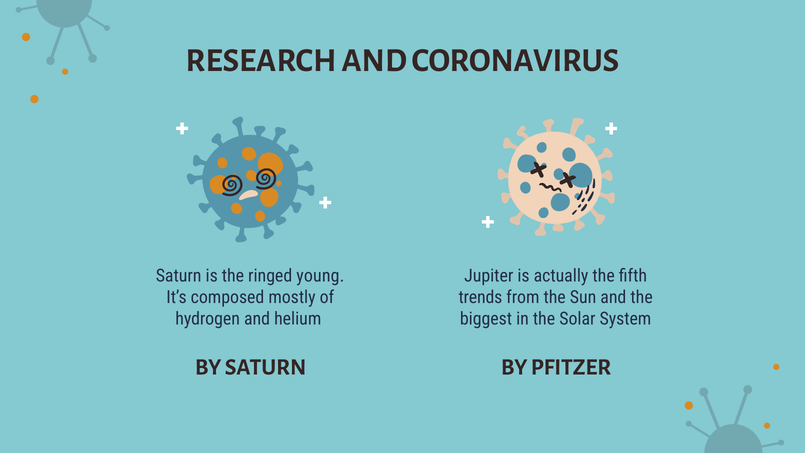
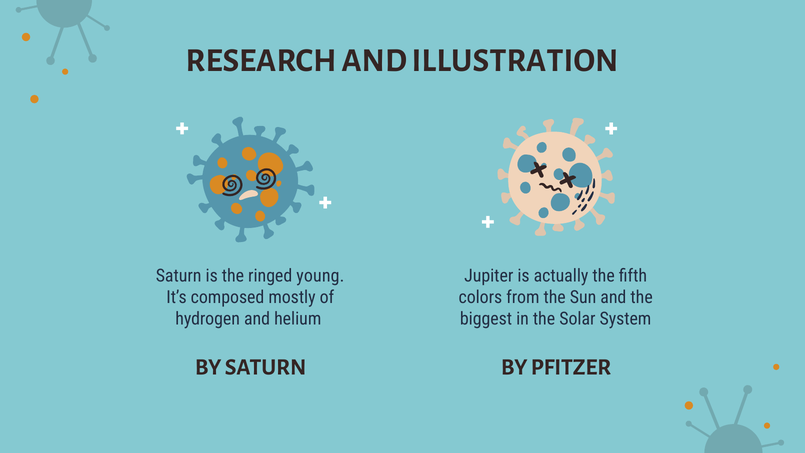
CORONAVIRUS: CORONAVIRUS -> ILLUSTRATION (515, 60)
trends: trends -> colors (480, 297)
